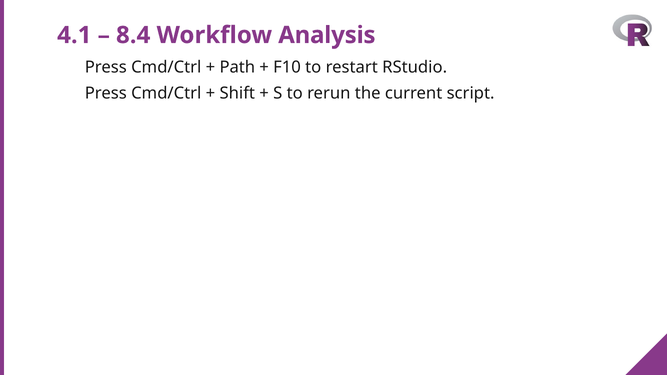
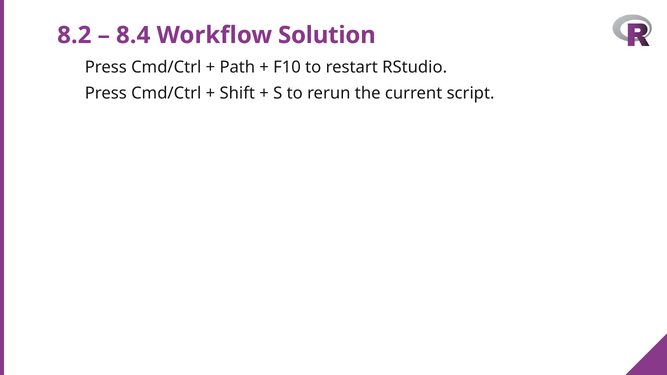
4.1: 4.1 -> 8.2 (74, 35)
Analysis: Analysis -> Solution (327, 35)
